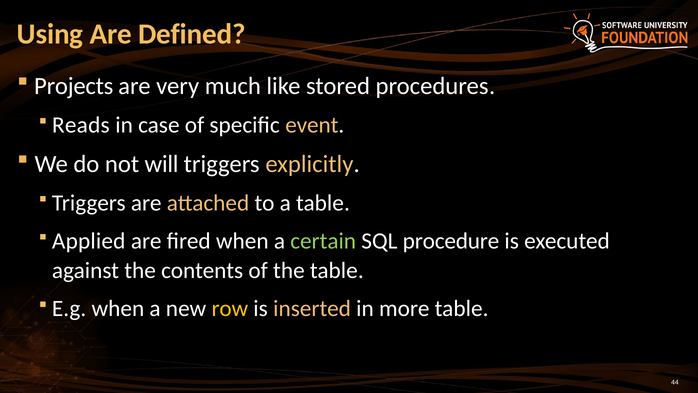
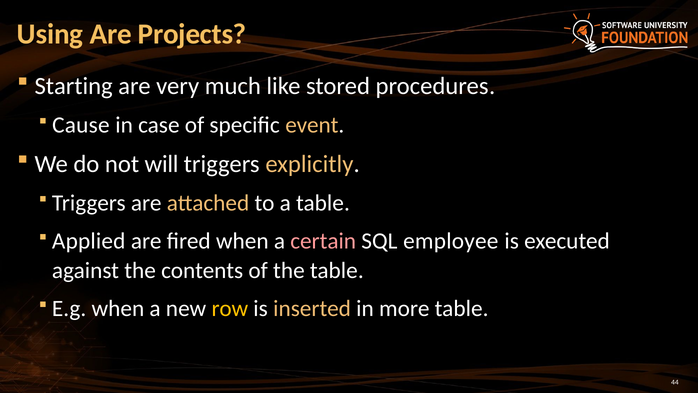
Defined: Defined -> Projects (192, 34)
Projects: Projects -> Starting (74, 86)
Reads: Reads -> Cause (81, 125)
certain colour: light green -> pink (323, 241)
procedure: procedure -> employee (451, 241)
